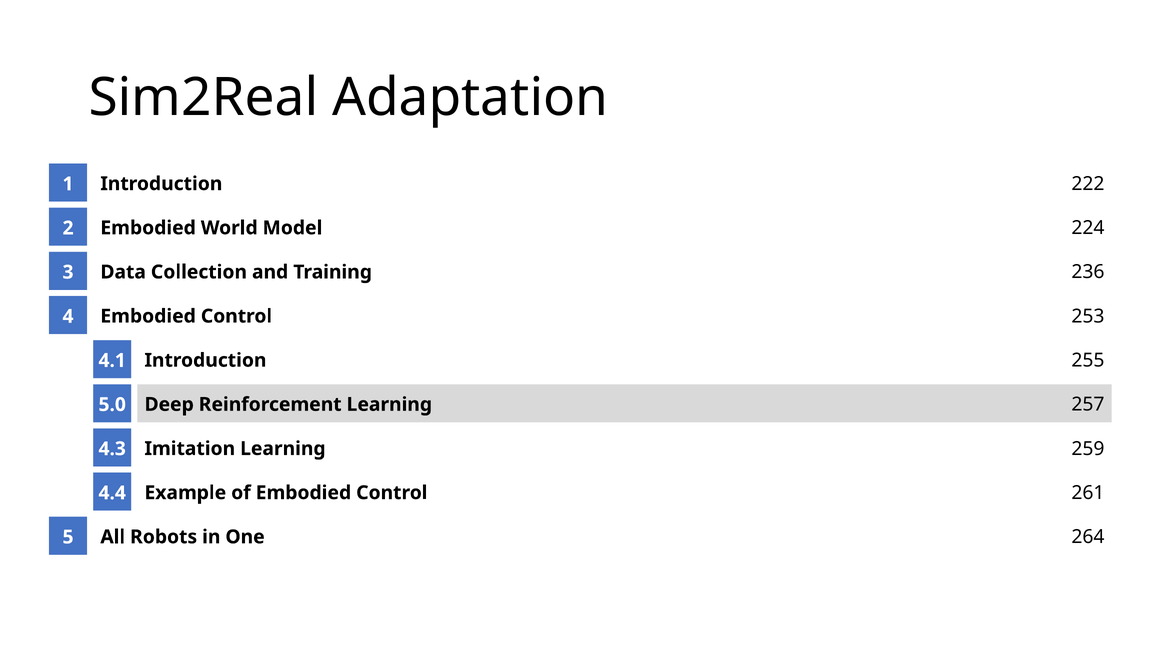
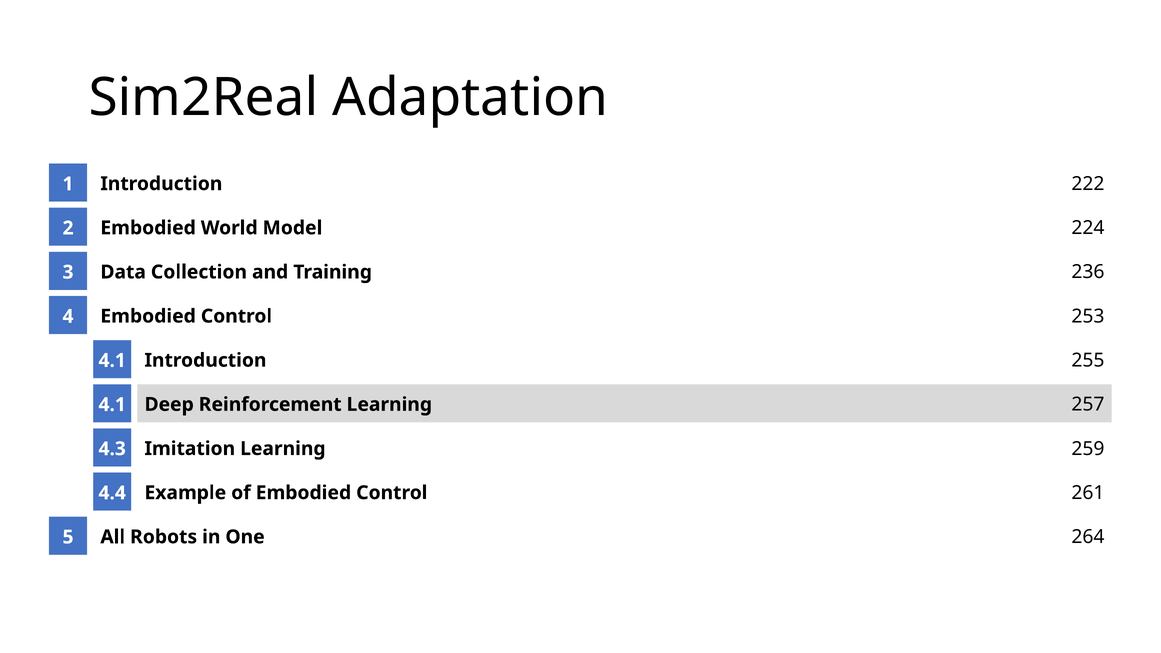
5.0: 5.0 -> 4.1 (112, 405)
